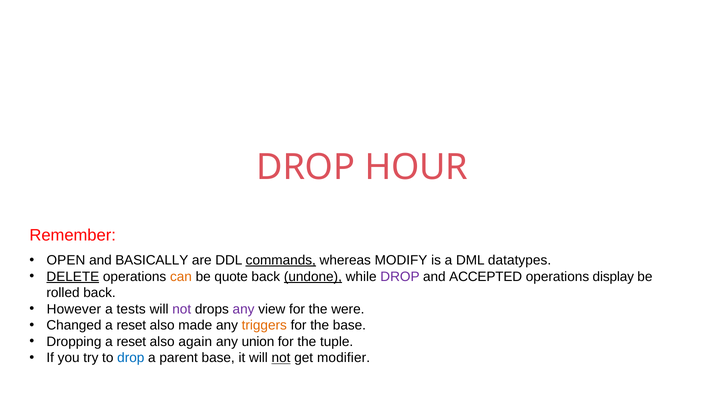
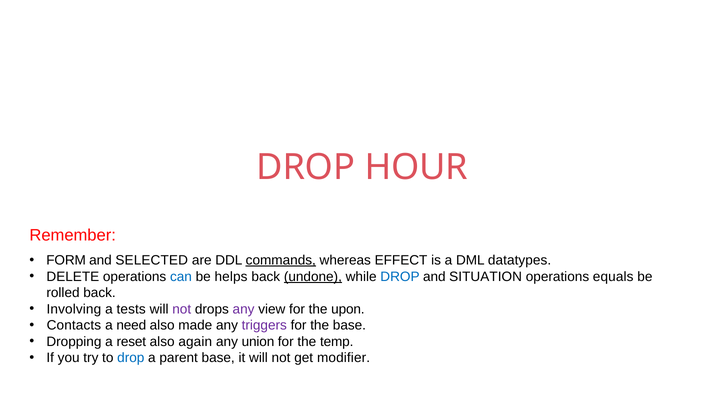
OPEN: OPEN -> FORM (66, 260)
BASICALLY: BASICALLY -> SELECTED (152, 260)
MODIFY: MODIFY -> EFFECT (401, 260)
DELETE underline: present -> none (73, 277)
can colour: orange -> blue (181, 277)
quote: quote -> helps (231, 277)
DROP colour: purple -> blue (400, 277)
ACCEPTED: ACCEPTED -> SITUATION (486, 277)
display: display -> equals (613, 277)
However: However -> Involving (74, 309)
were: were -> upon (348, 309)
Changed: Changed -> Contacts (74, 326)
reset: reset -> need (131, 326)
triggers colour: orange -> purple (264, 326)
tuple: tuple -> temp (337, 342)
not underline: present -> none (281, 358)
